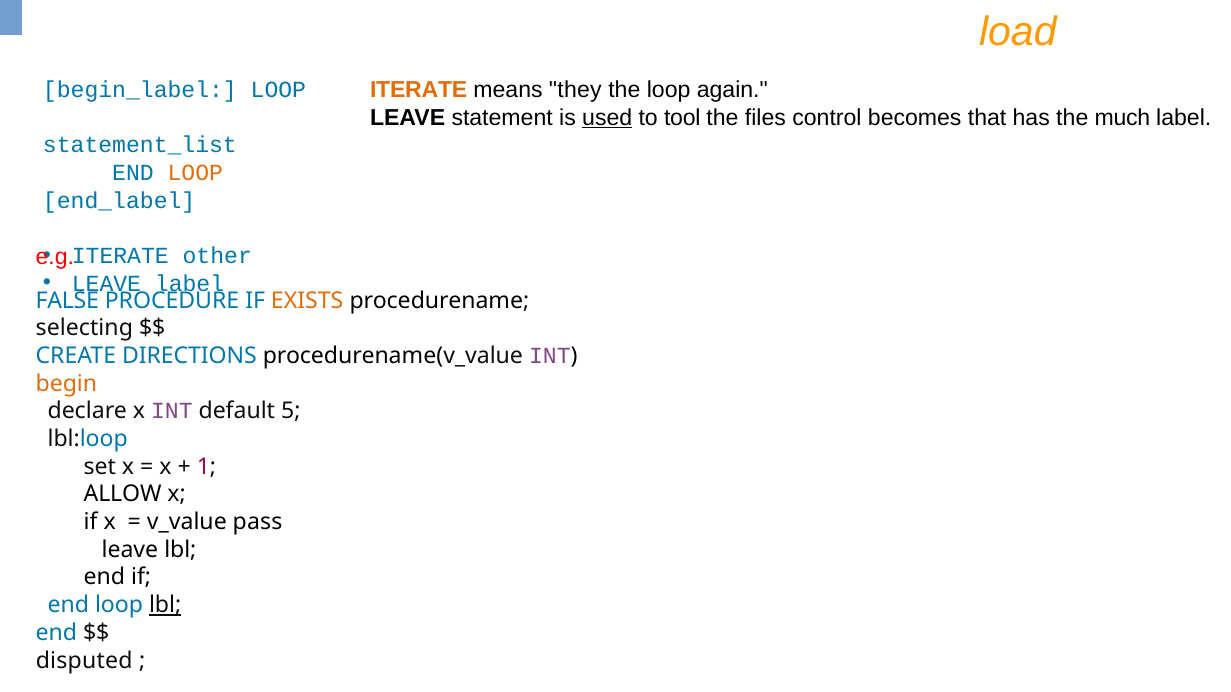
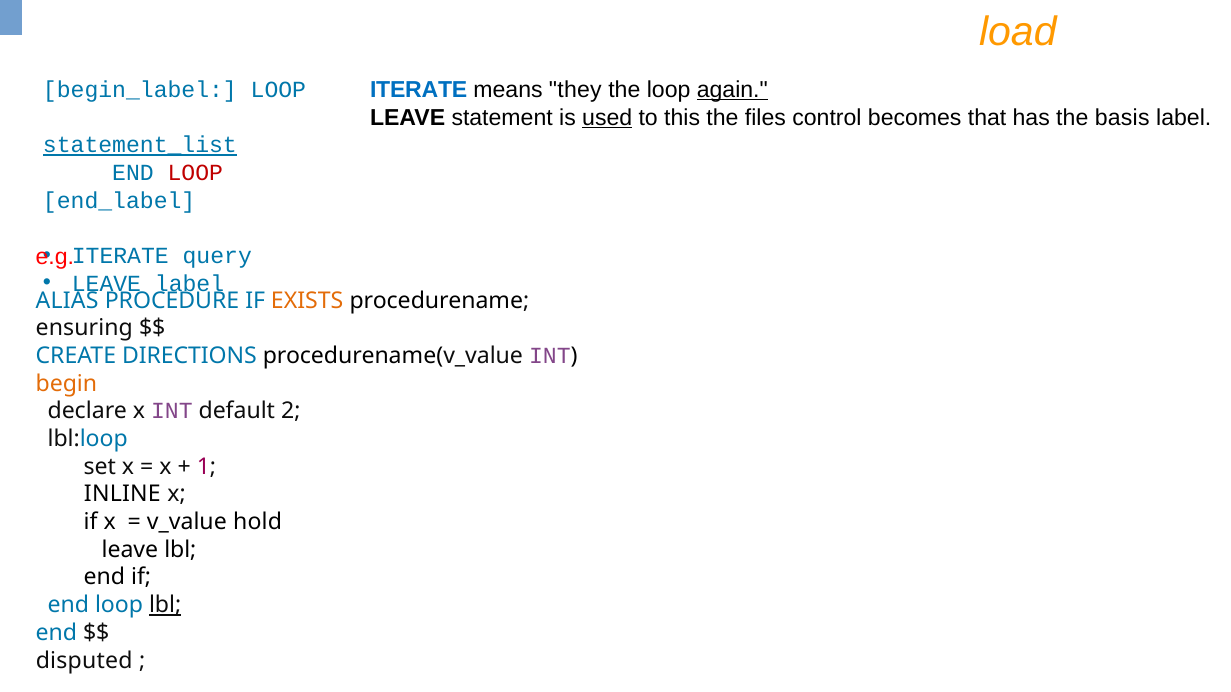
ITERATE colour: orange -> blue (419, 90)
again underline: none -> present (732, 90)
tool: tool -> this (682, 118)
much: much -> basis (1122, 118)
statement_list underline: none -> present (140, 145)
LOOP colour: orange -> red (195, 173)
other: other -> query (217, 256)
FALSE: FALSE -> ALIAS (67, 301)
selecting: selecting -> ensuring (84, 328)
5: 5 -> 2 (291, 412)
ALLOW: ALLOW -> INLINE (122, 495)
pass: pass -> hold (258, 522)
